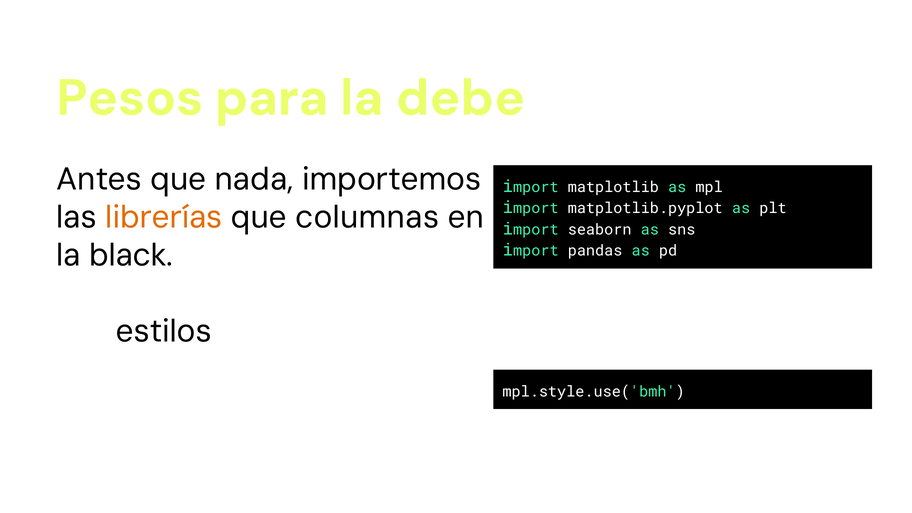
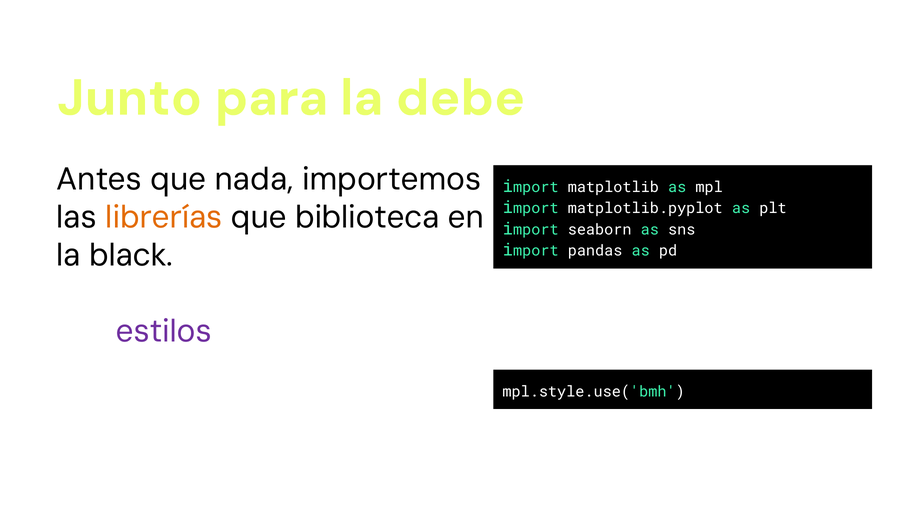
Pesos: Pesos -> Junto (129, 98)
columnas: columnas -> biblioteca (367, 217)
estilos colour: black -> purple (164, 331)
